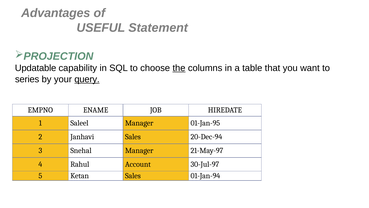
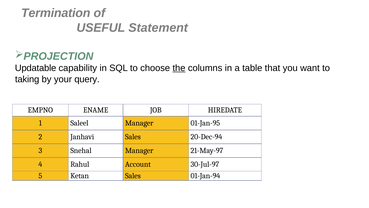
Advantages: Advantages -> Termination (56, 13)
series: series -> taking (27, 79)
query underline: present -> none (87, 79)
